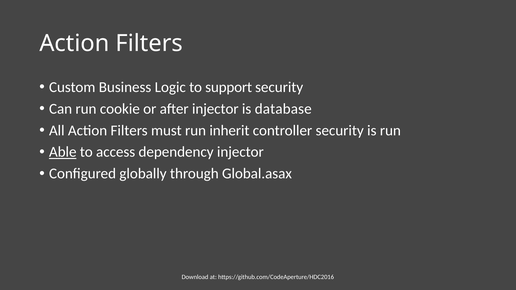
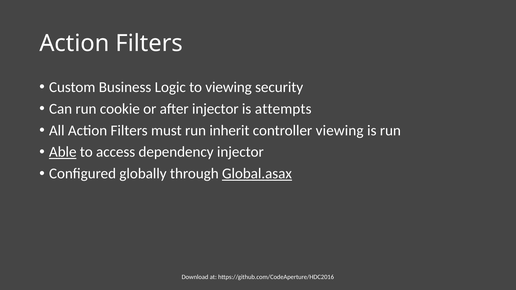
to support: support -> viewing (229, 87)
database: database -> attempts (283, 109)
controller security: security -> viewing (340, 131)
Global.asax underline: none -> present (257, 174)
